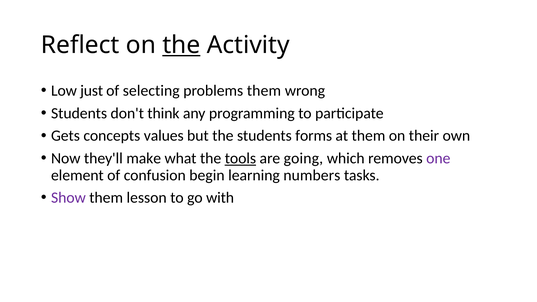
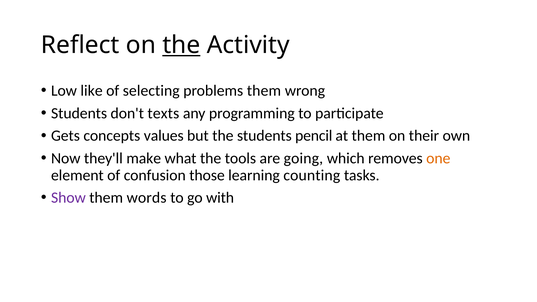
just: just -> like (92, 91)
think: think -> texts (163, 113)
forms: forms -> pencil (314, 136)
tools underline: present -> none (240, 158)
one colour: purple -> orange (438, 158)
begin: begin -> those (207, 175)
numbers: numbers -> counting (312, 175)
lesson: lesson -> words (147, 198)
